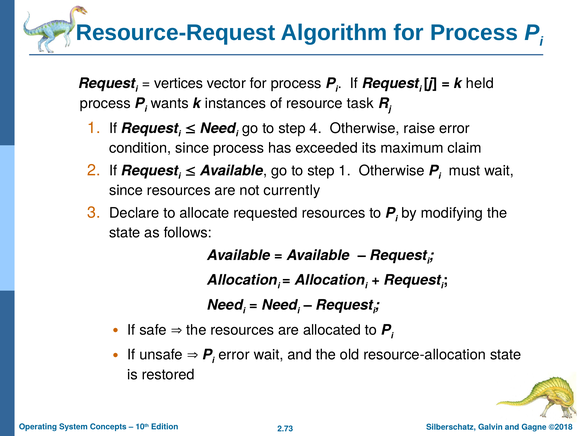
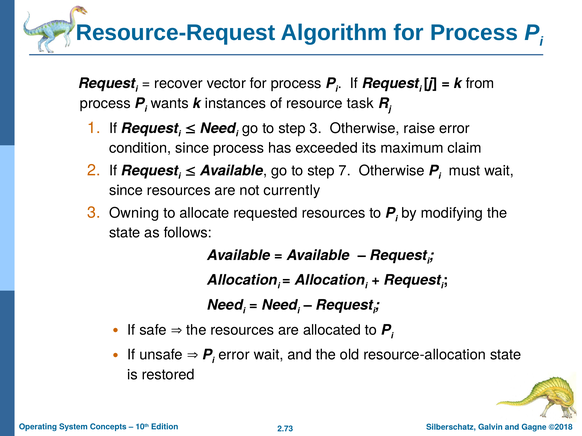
vertices: vertices -> recover (179, 84)
held: held -> from (480, 84)
step 4: 4 -> 3 (316, 128)
step 1: 1 -> 7 (345, 171)
Declare: Declare -> Owning (134, 213)
